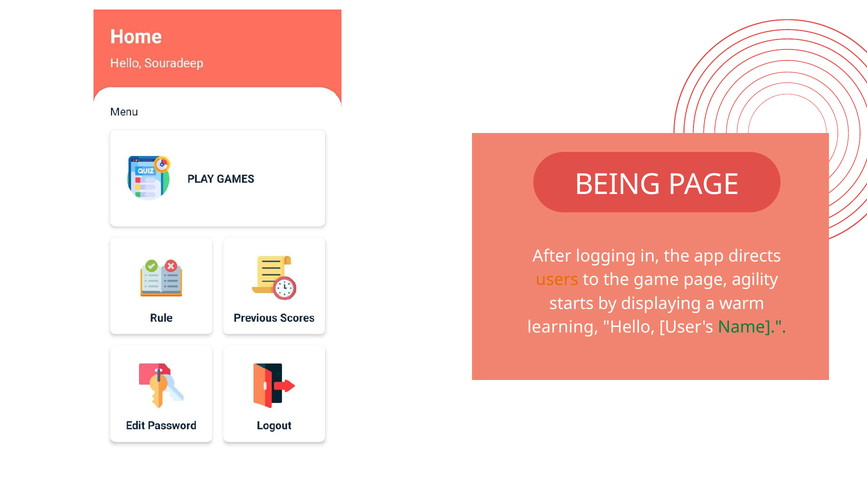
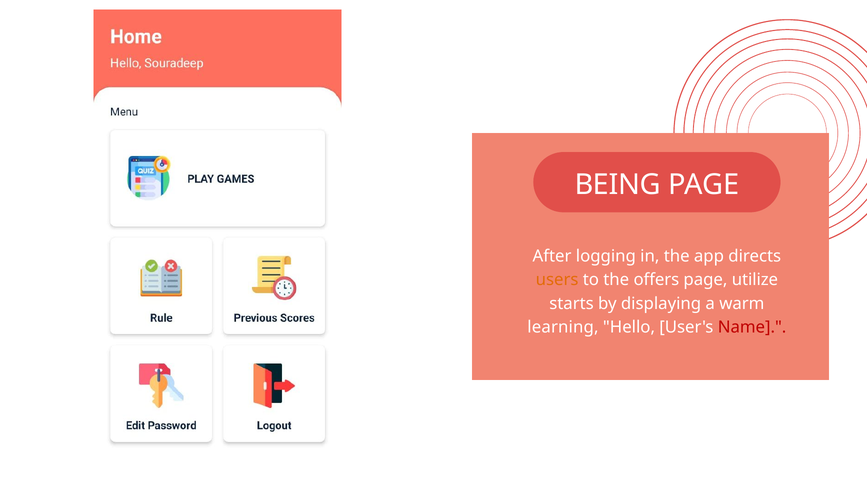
game: game -> offers (656, 280)
agility: agility -> utilize (755, 280)
Name colour: green -> red (752, 327)
